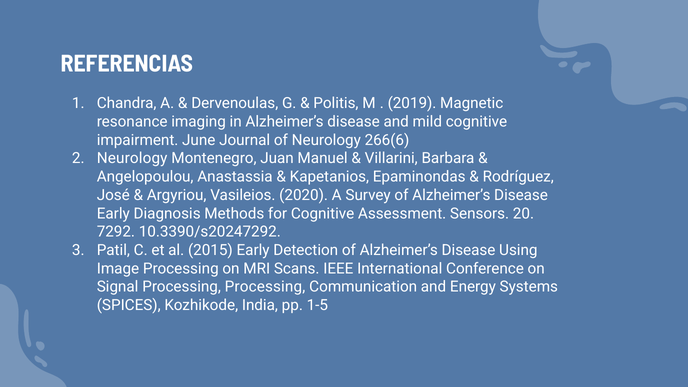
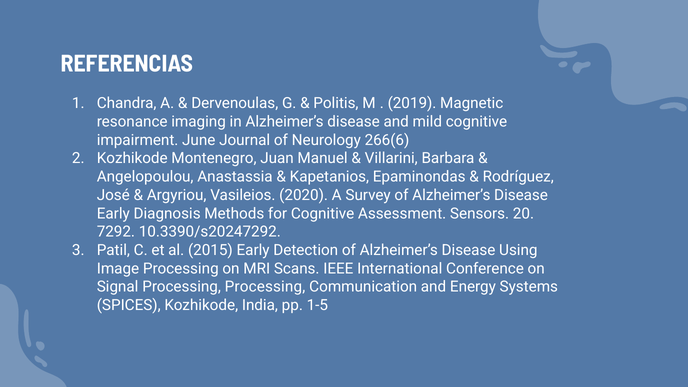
Neurology: Neurology -> Kozhikode (132, 158)
